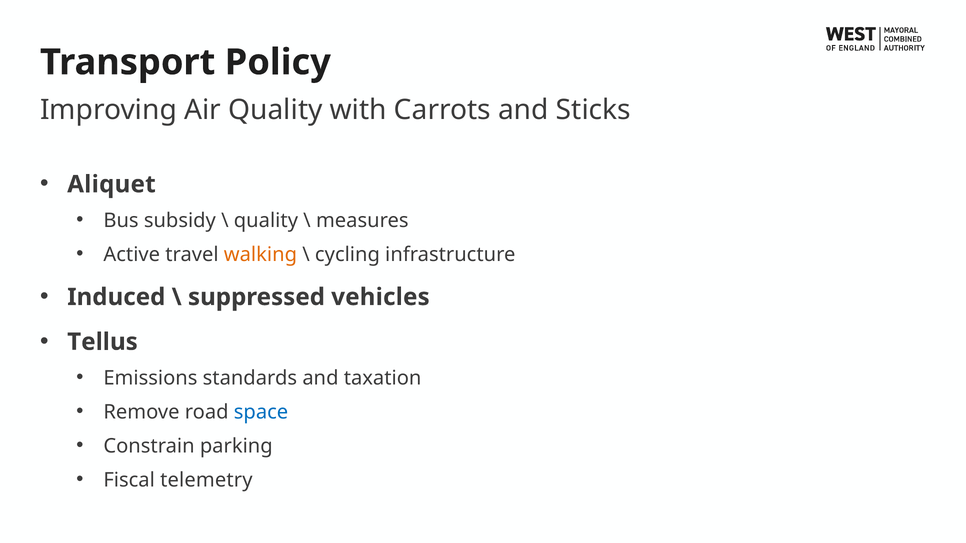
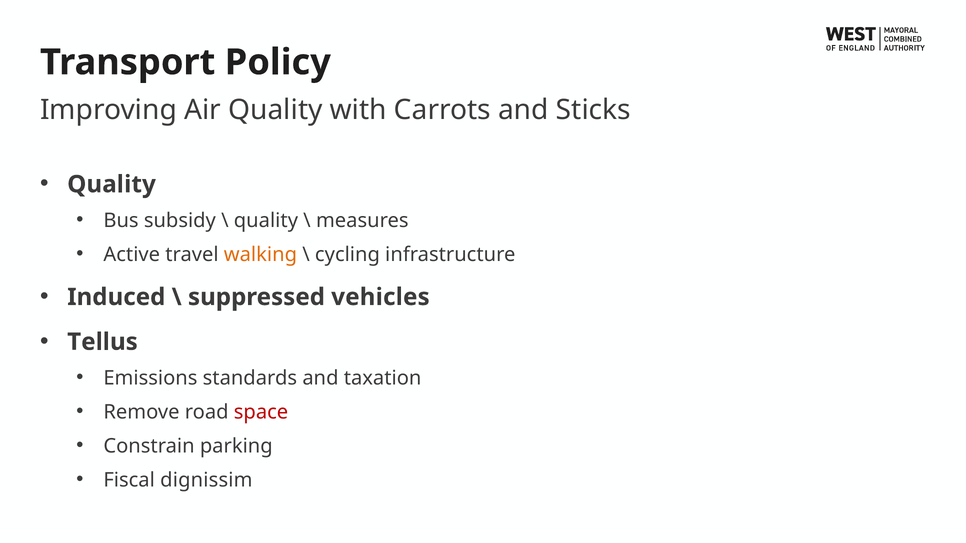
Aliquet: Aliquet -> Quality (112, 184)
space colour: blue -> red (261, 412)
telemetry: telemetry -> dignissim (206, 480)
